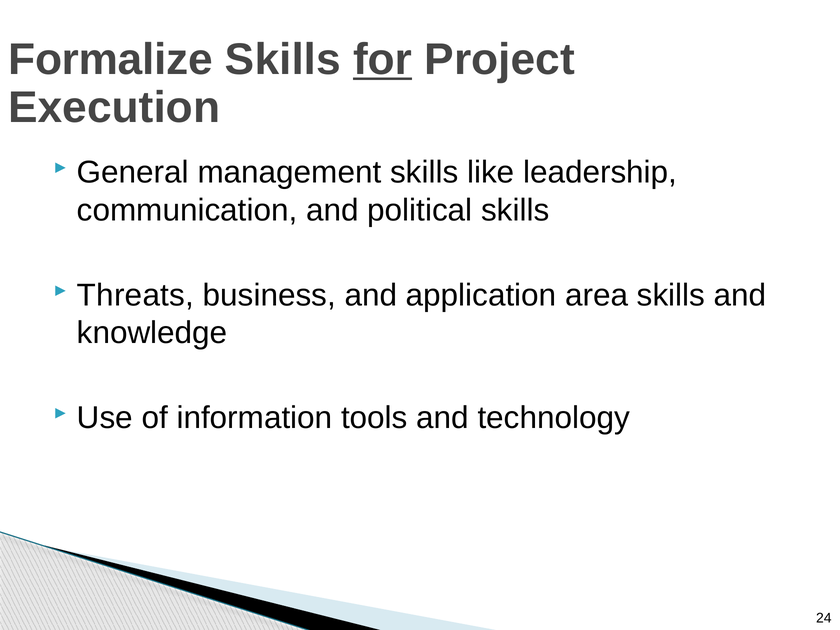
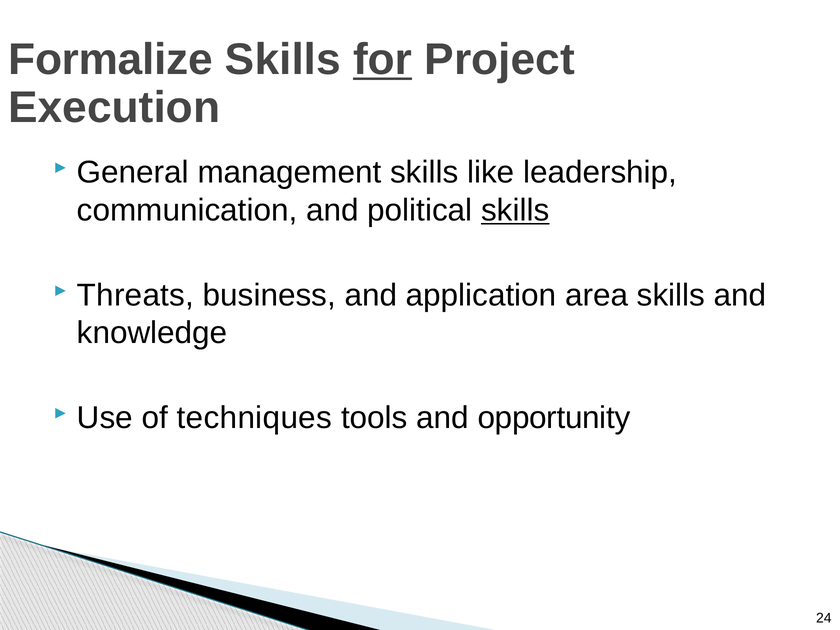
skills underline: none -> present (515, 210)
information: information -> techniques (254, 418)
technology: technology -> opportunity (554, 418)
